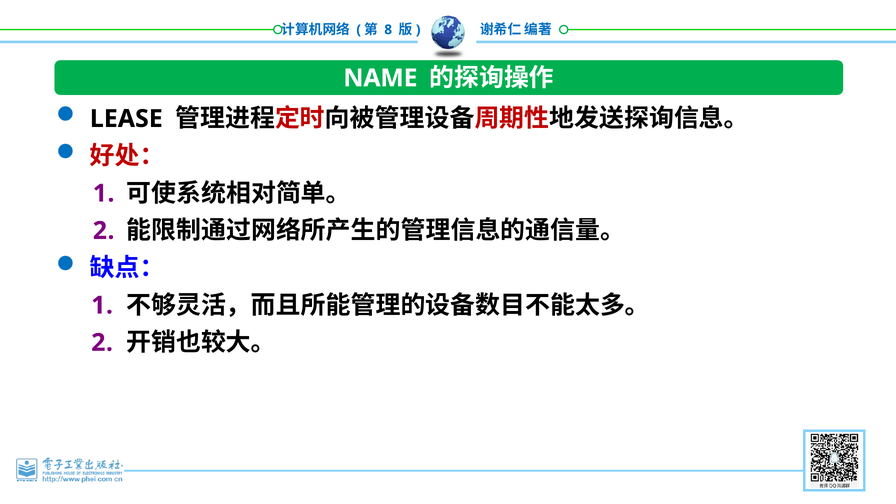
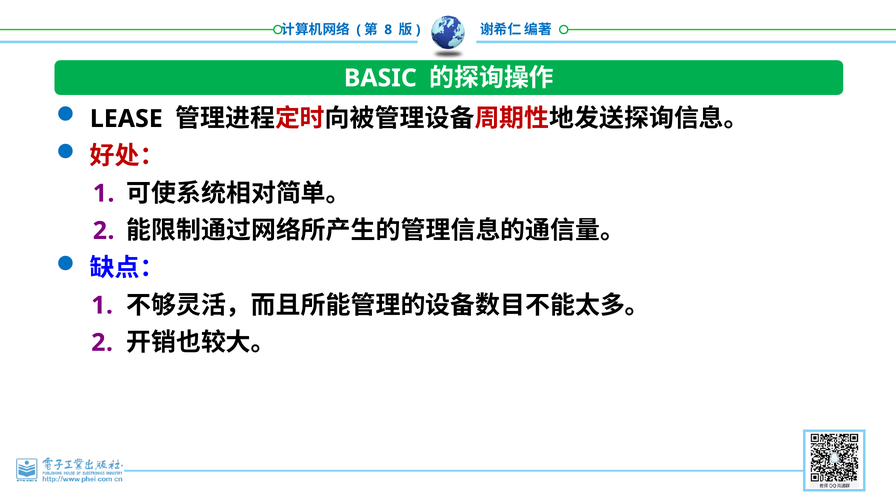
NAME: NAME -> BASIC (380, 78)
